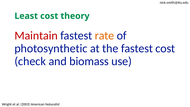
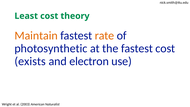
Maintain colour: red -> orange (36, 36)
check: check -> exists (30, 61)
biomass: biomass -> electron (89, 61)
